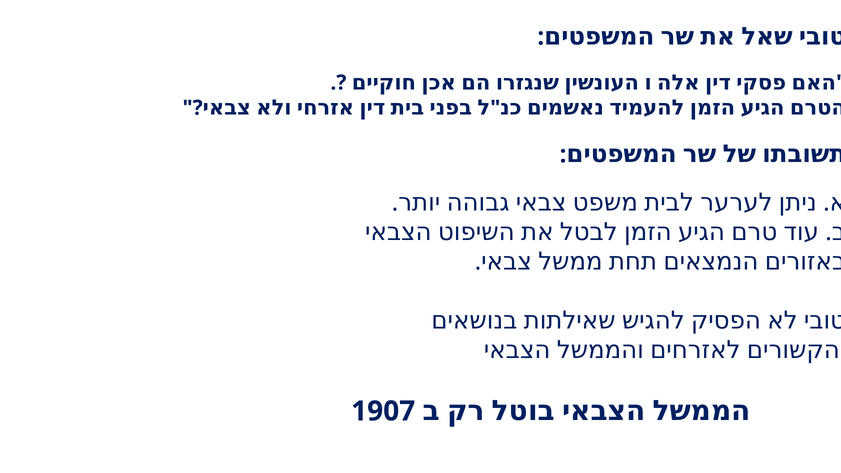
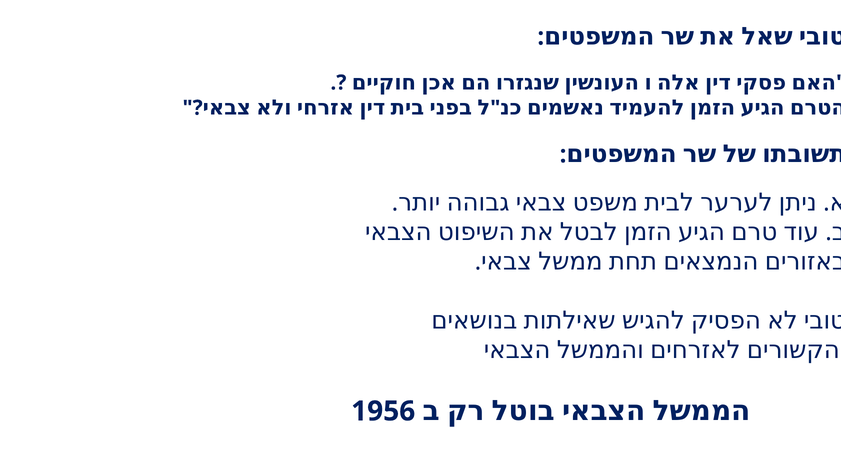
1907: 1907 -> 1956 (383, 411)
